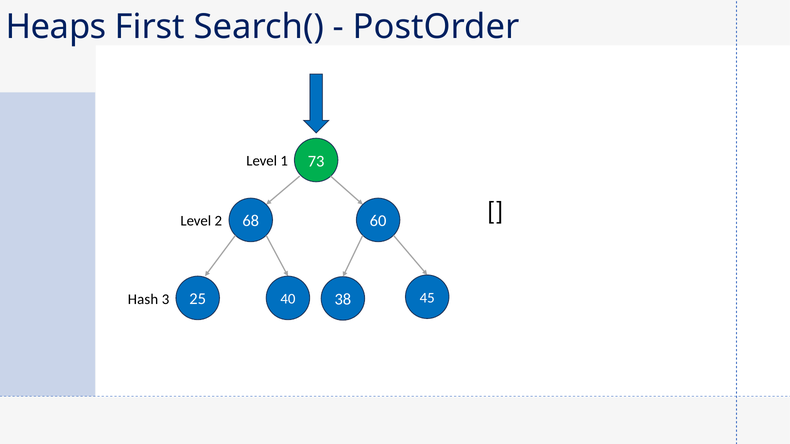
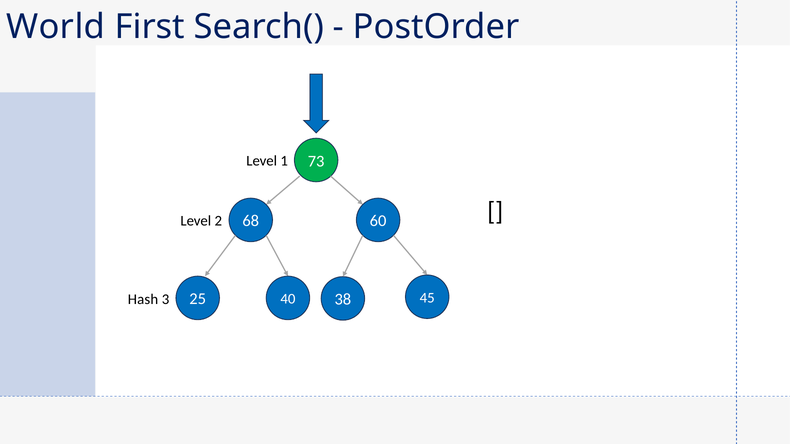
Heaps: Heaps -> World (56, 27)
